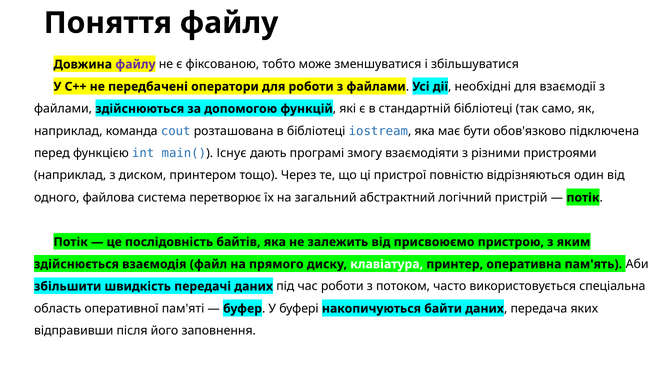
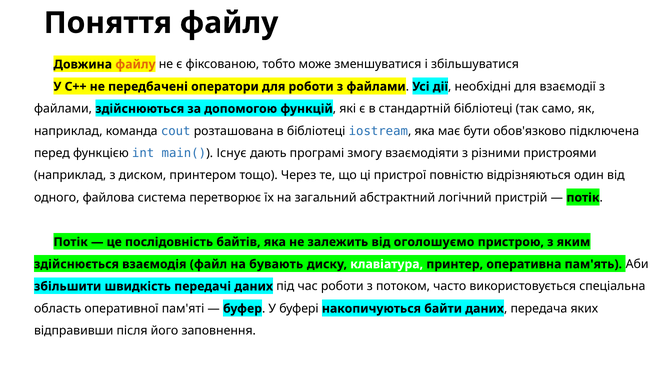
файлу colour: purple -> orange (135, 64)
присвоюємо: присвоюємо -> оголошуємо (434, 242)
прямого: прямого -> бувають (276, 264)
